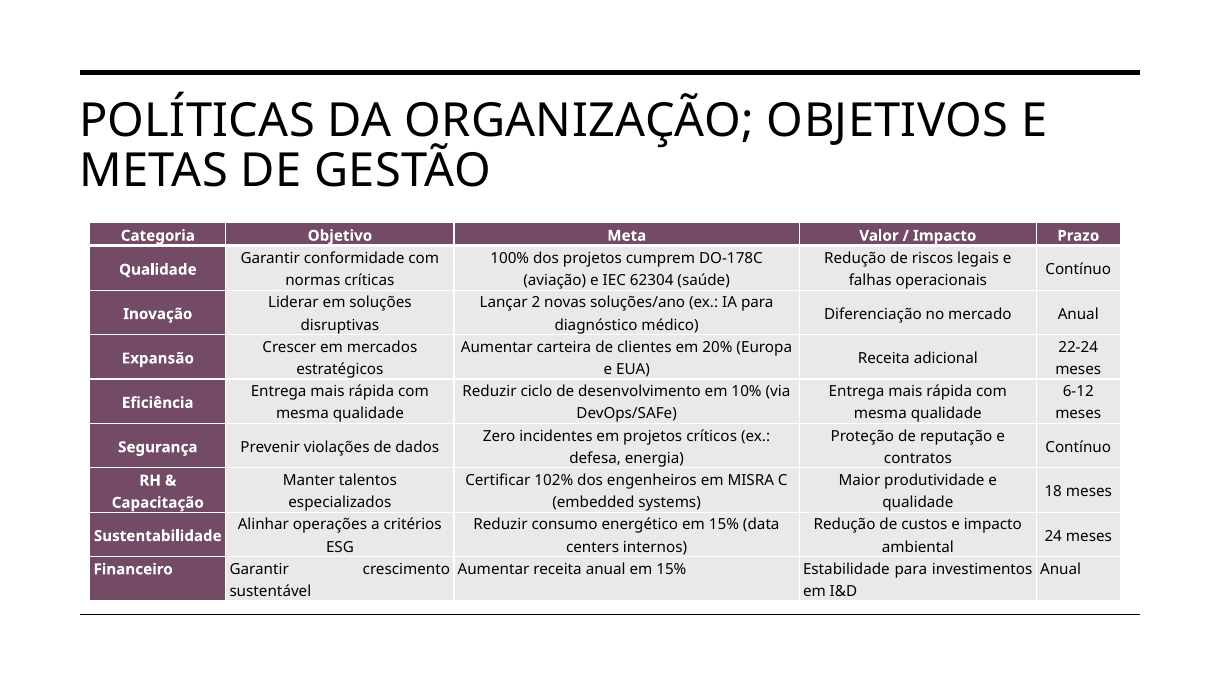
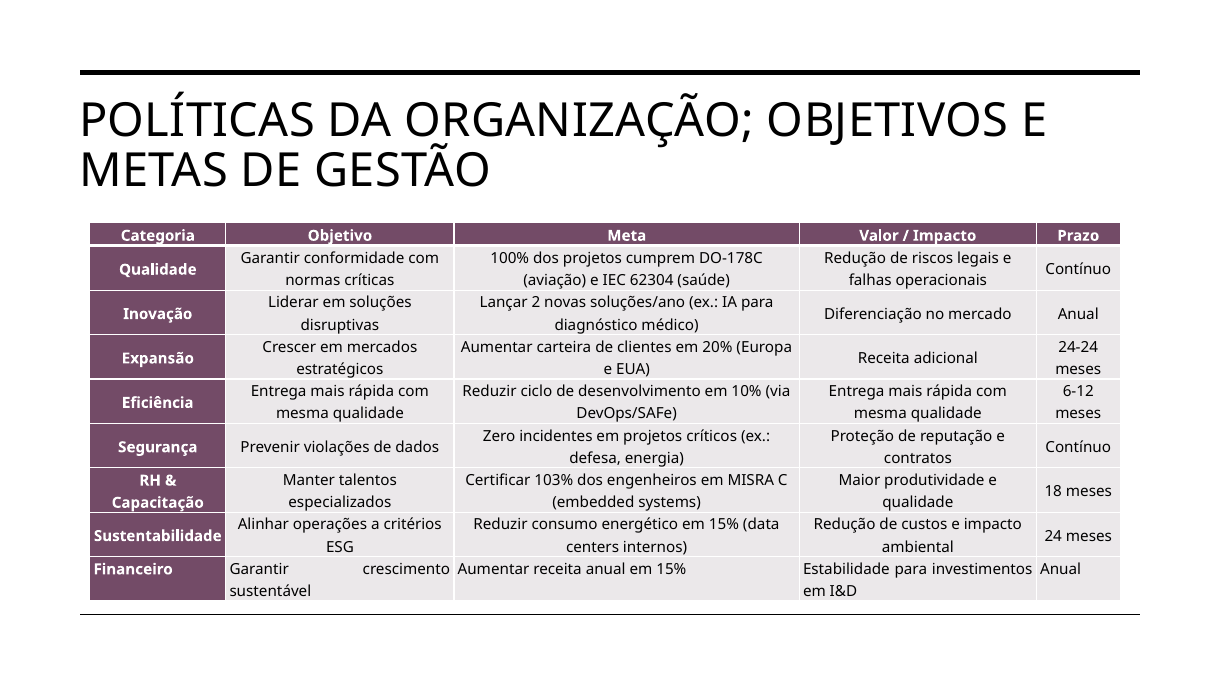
22-24: 22-24 -> 24-24 (1078, 347)
102%: 102% -> 103% (554, 481)
